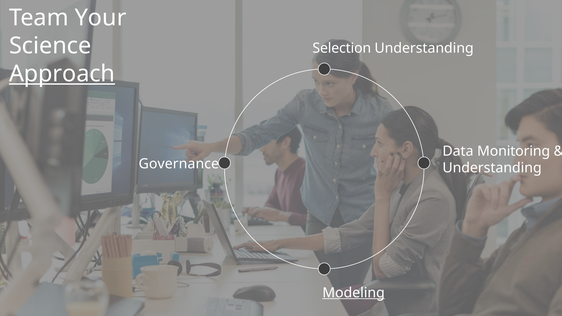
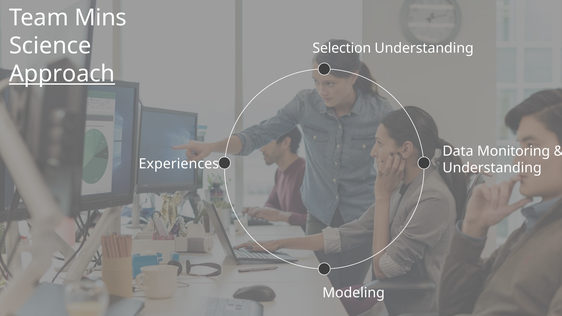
Your: Your -> Mins (101, 18)
Governance: Governance -> Experiences (179, 164)
Modeling underline: present -> none (354, 293)
